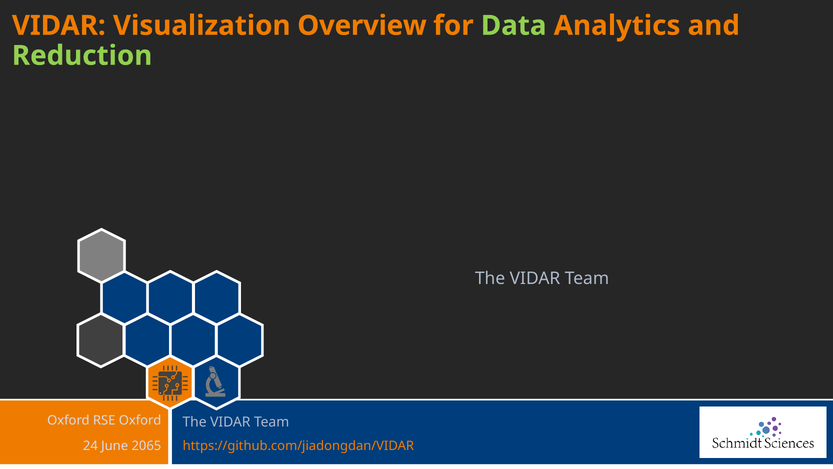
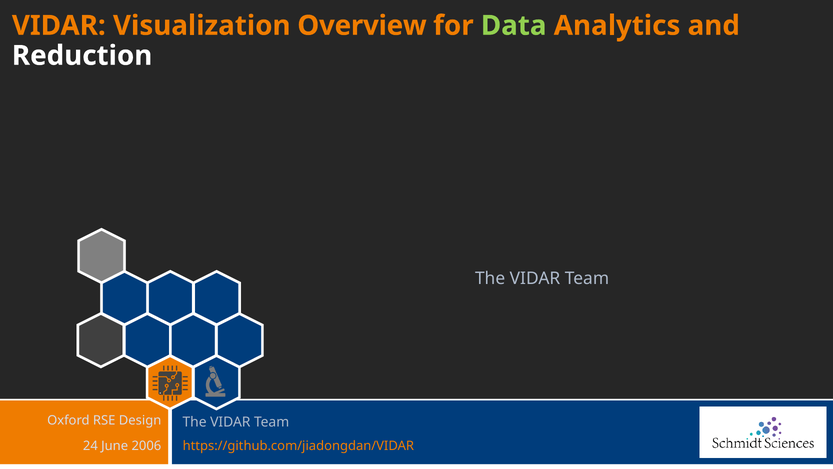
Reduction colour: light green -> white (82, 56)
RSE Oxford: Oxford -> Design (140, 420)
2065: 2065 -> 2006 (146, 445)
